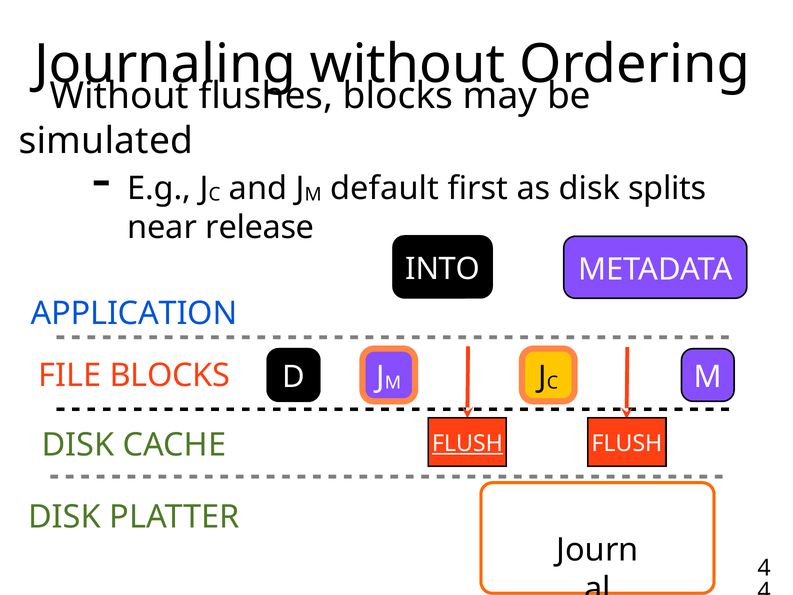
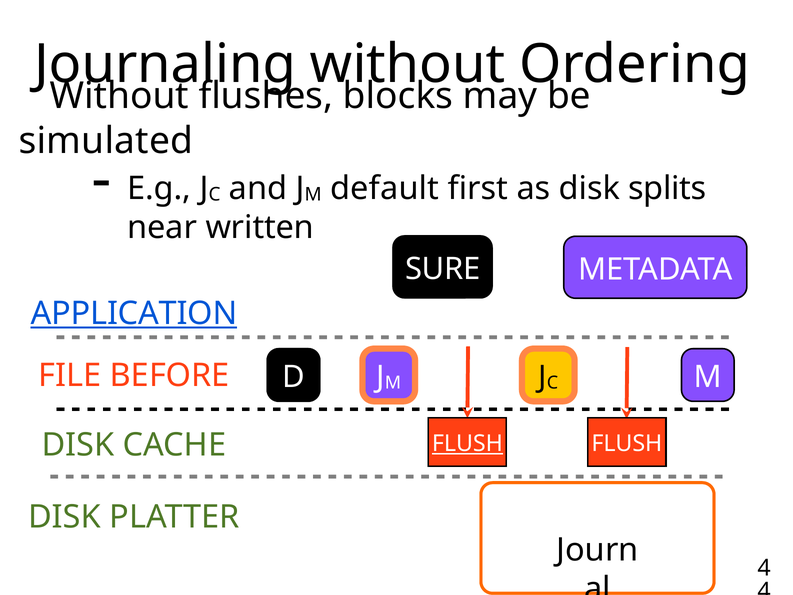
release: release -> written (260, 227)
INTO: INTO -> SURE (443, 269)
APPLICATION underline: none -> present (134, 313)
FILE BLOCKS: BLOCKS -> BEFORE (170, 375)
